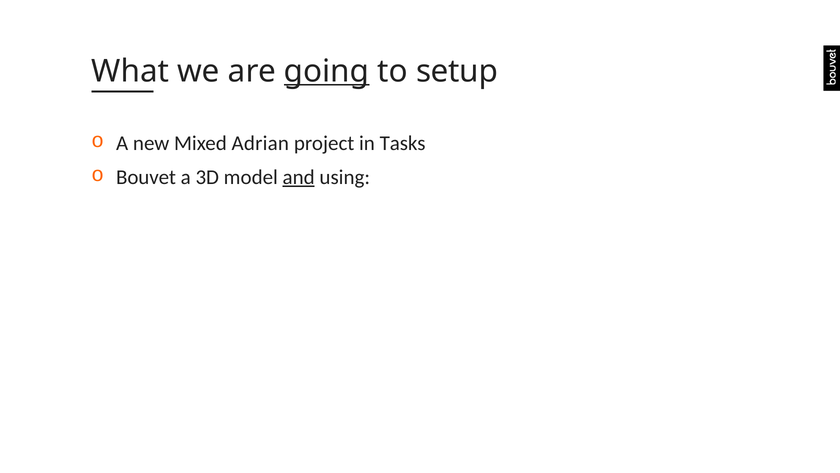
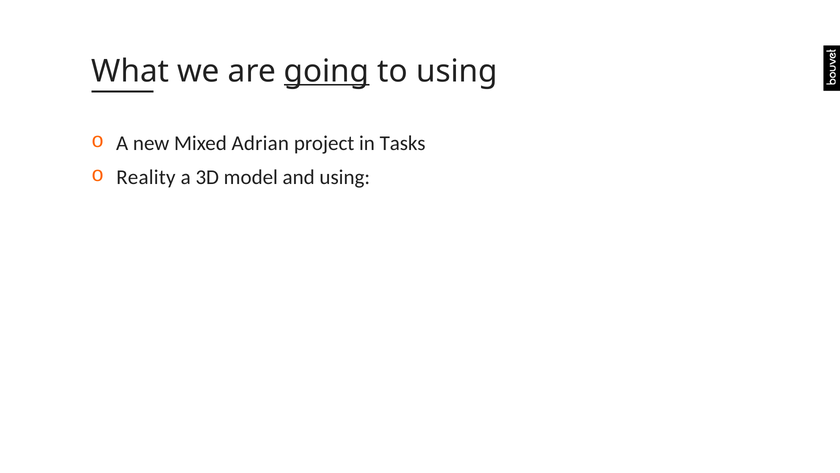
to setup: setup -> using (457, 71)
Bouvet: Bouvet -> Reality (146, 177)
and underline: present -> none (299, 177)
